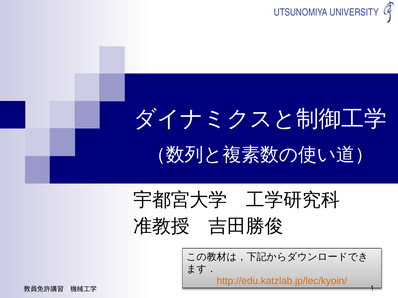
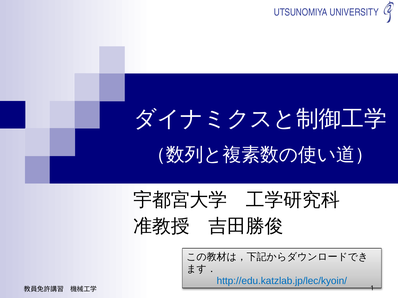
http://edu.katzlab.jp/lec/kyoin/ colour: orange -> blue (282, 281)
